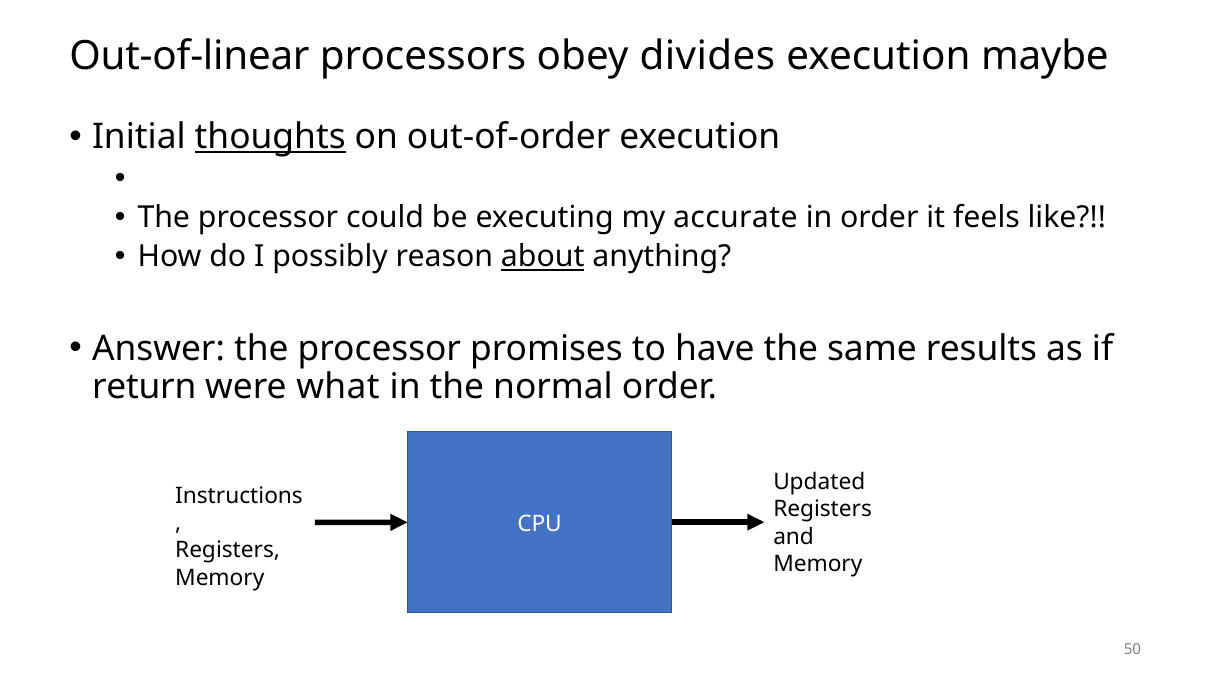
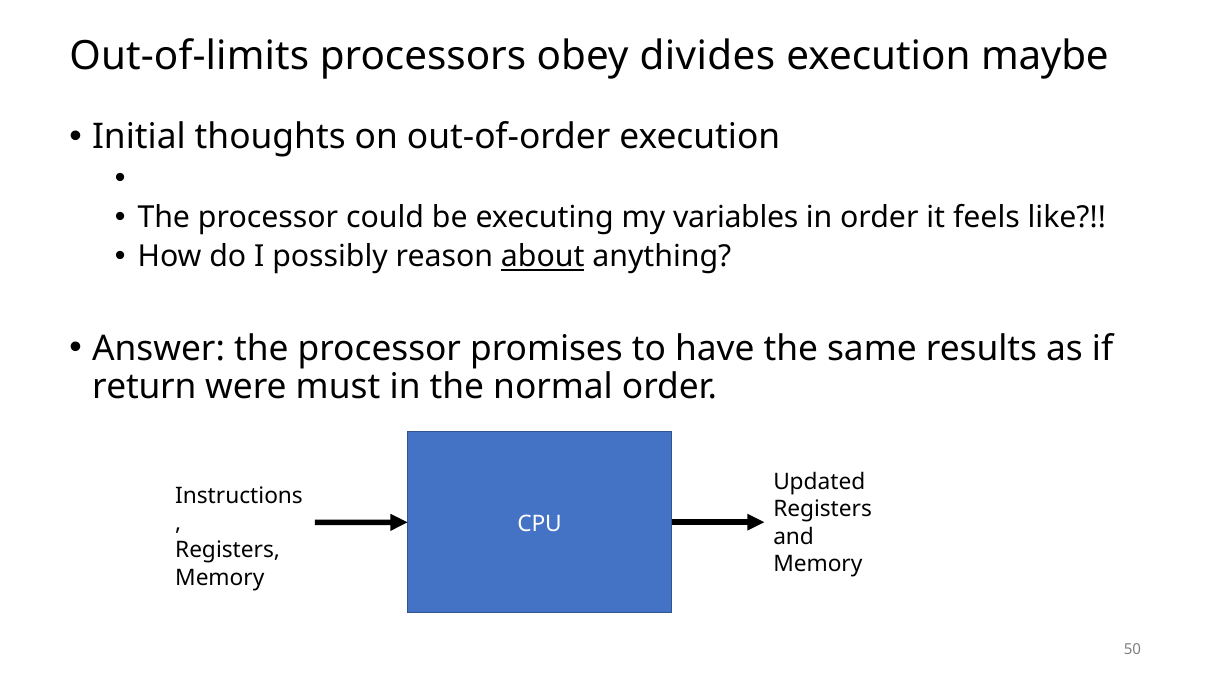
Out-of-linear: Out-of-linear -> Out-of-limits (189, 57)
thoughts underline: present -> none (270, 137)
accurate: accurate -> variables (736, 218)
what: what -> must (338, 387)
